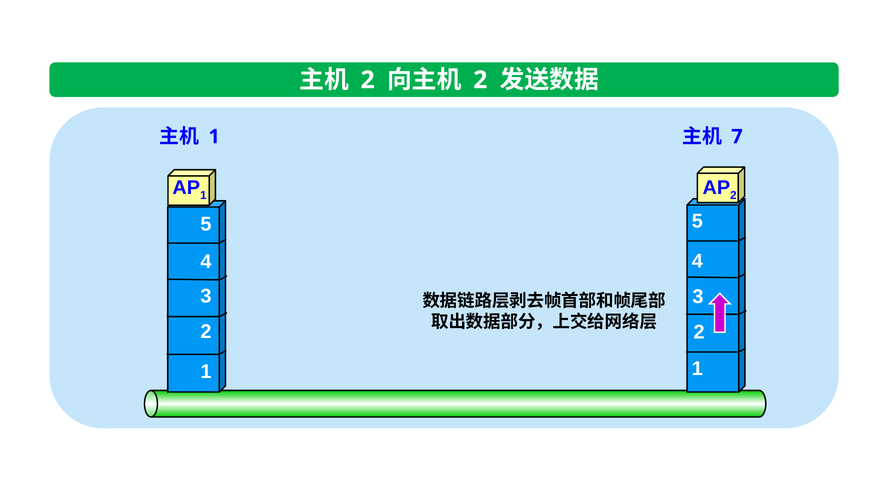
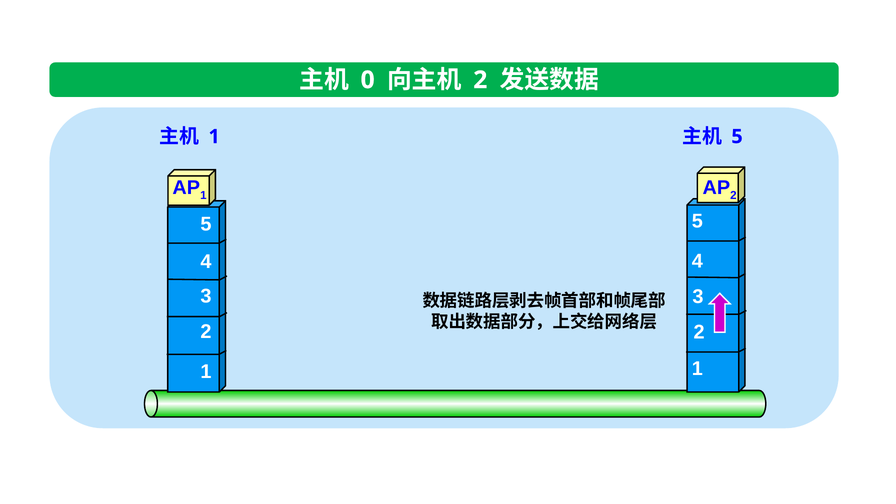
2: 2 -> 0 (368, 80)
7: 7 -> 5 (737, 137)
